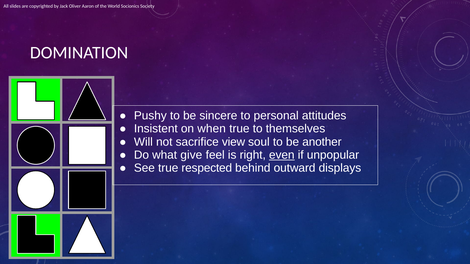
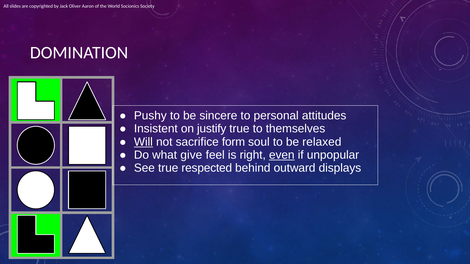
when: when -> justify (212, 129)
Will underline: none -> present (143, 142)
view: view -> form (234, 142)
another: another -> relaxed (322, 142)
